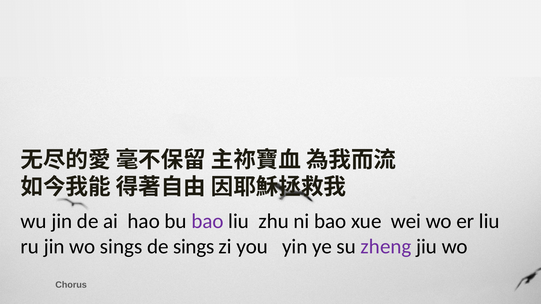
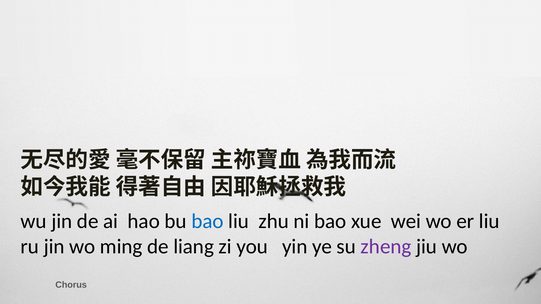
bao colour: purple -> blue (207, 222)
wo sings: sings -> ming (121, 247)
de sings: sings -> liang (194, 247)
